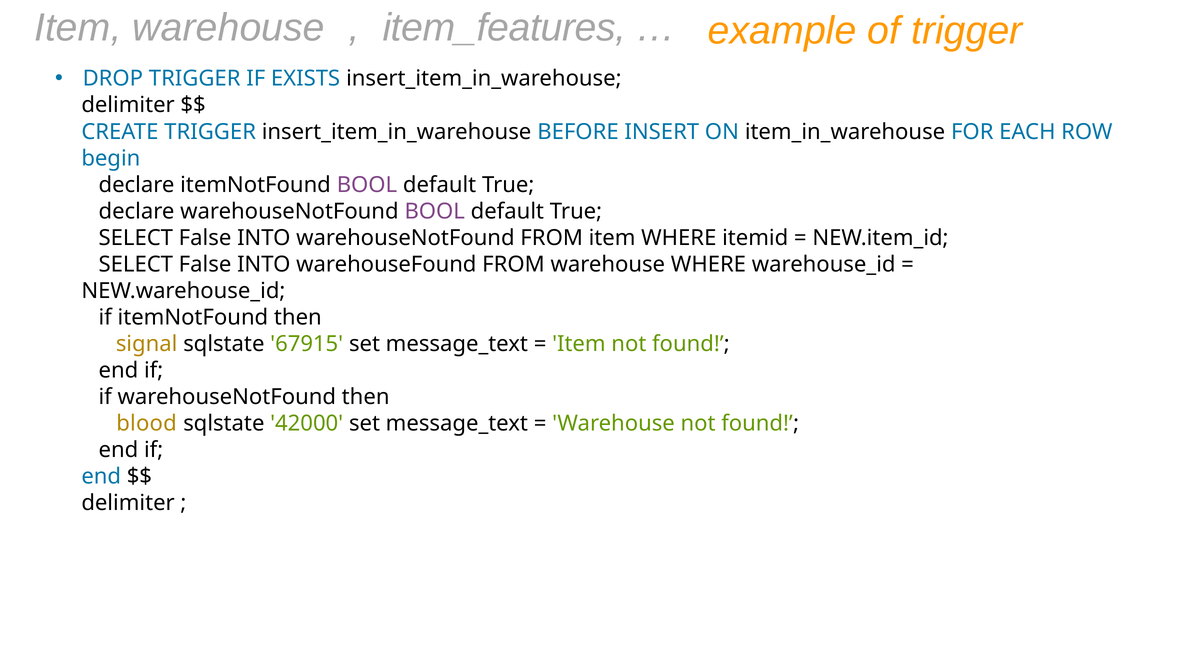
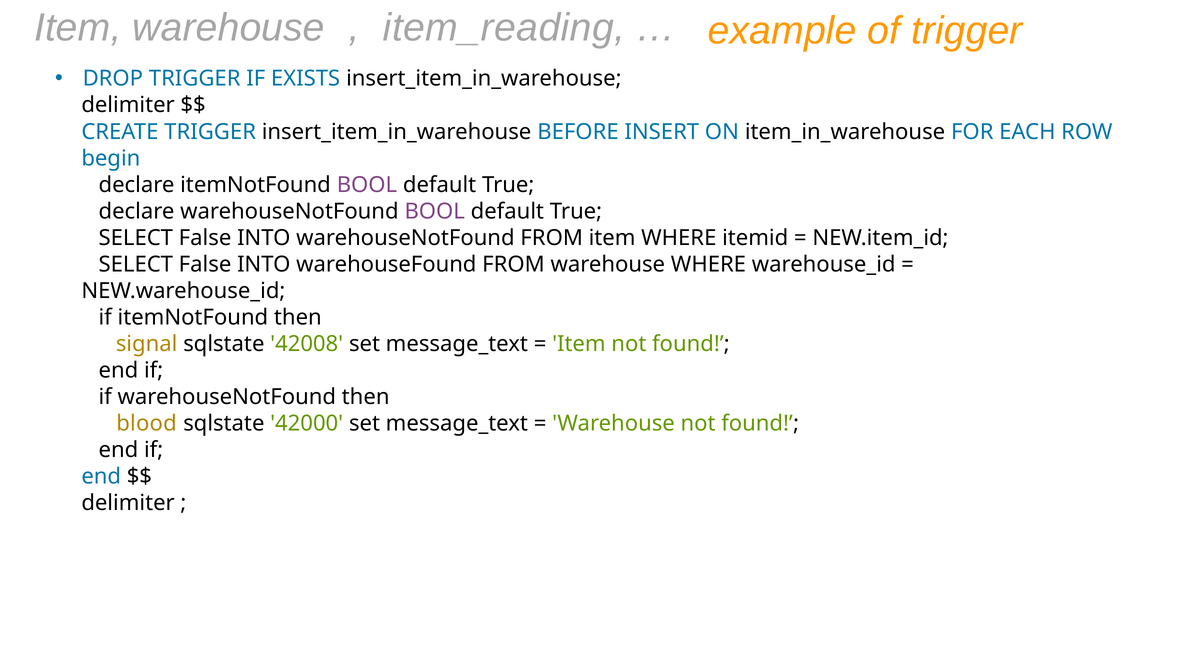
item_features: item_features -> item_reading (504, 28)
67915: 67915 -> 42008 (307, 344)
